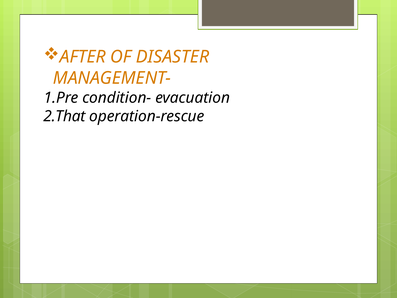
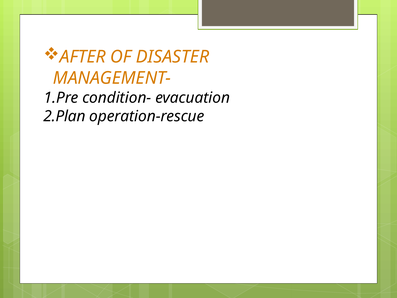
2.That: 2.That -> 2.Plan (64, 116)
